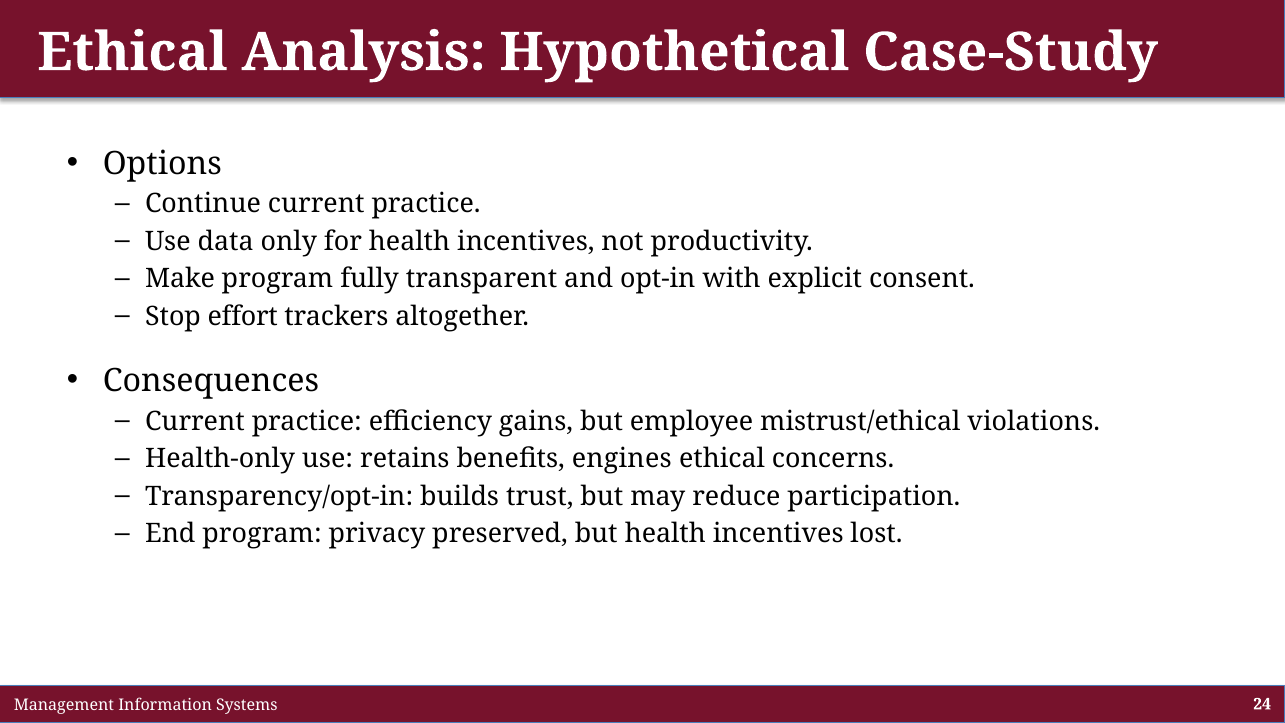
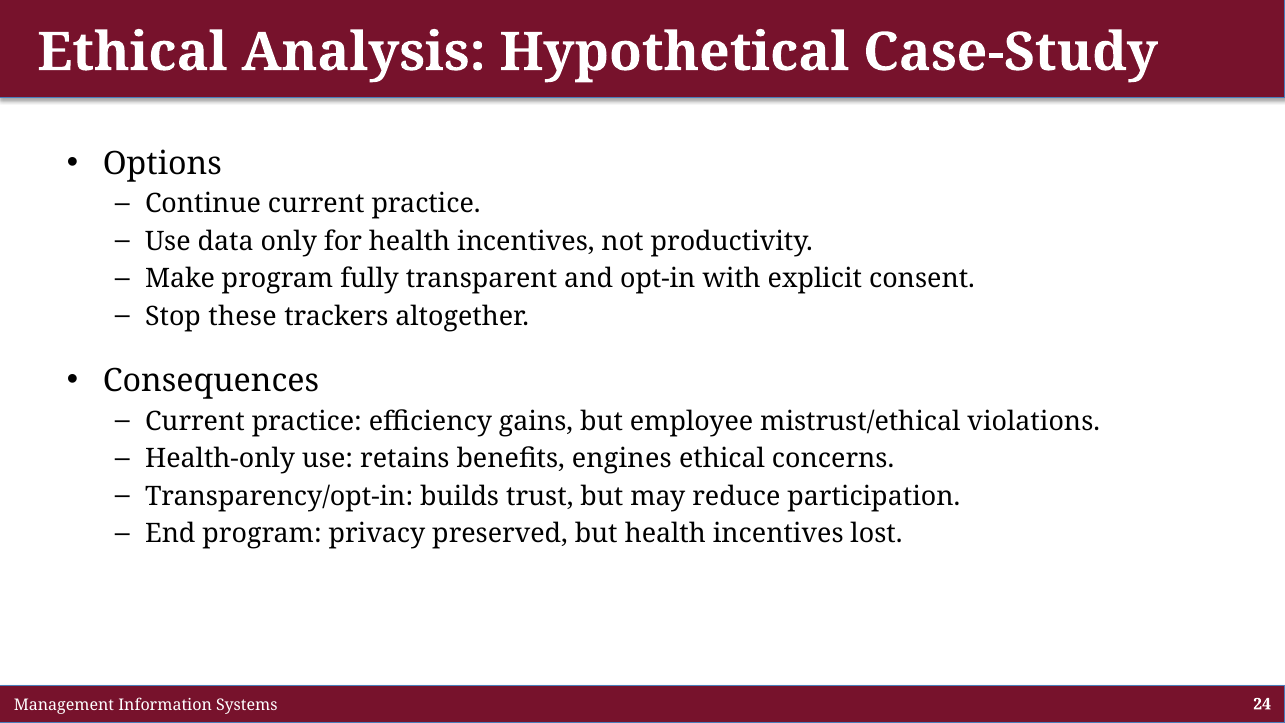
effort: effort -> these (242, 316)
